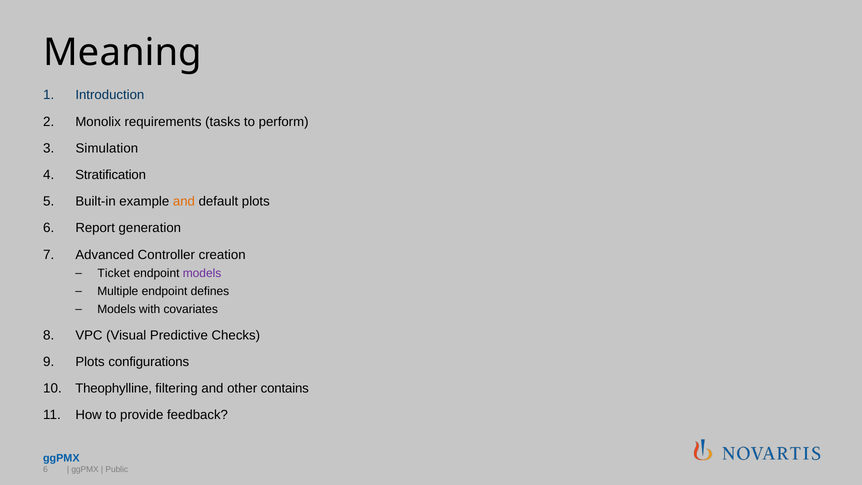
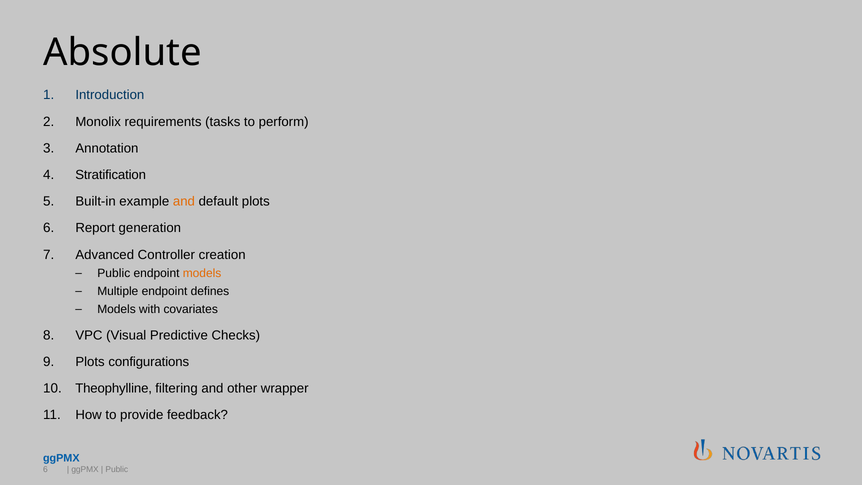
Meaning: Meaning -> Absolute (123, 53)
Simulation: Simulation -> Annotation (107, 148)
Ticket: Ticket -> Public (114, 273)
models colour: purple -> orange (202, 273)
contains: contains -> wrapper (285, 388)
